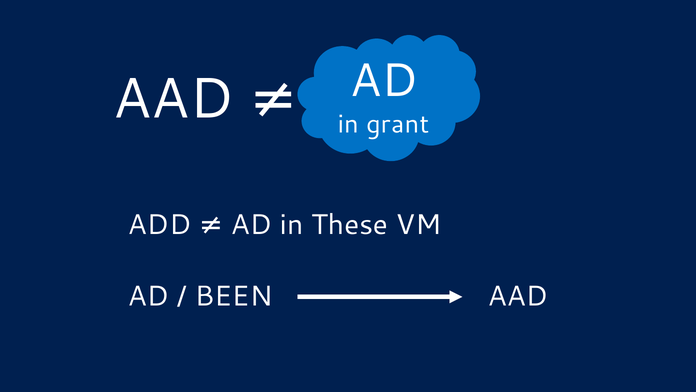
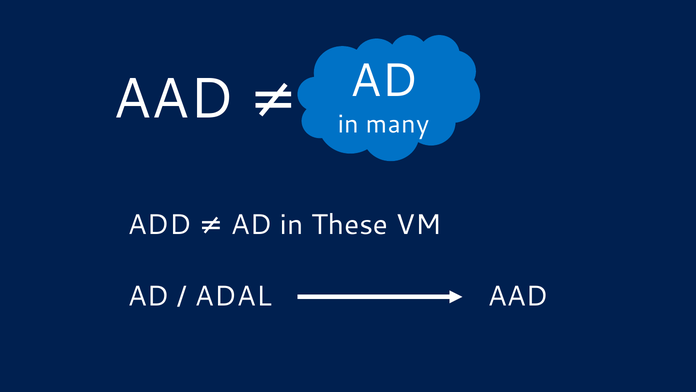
grant: grant -> many (398, 124)
BEEN: BEEN -> ADAL (233, 296)
